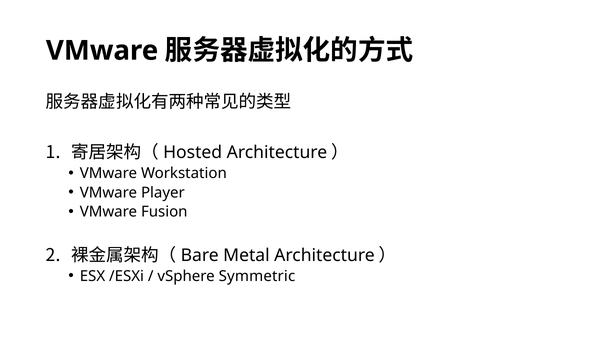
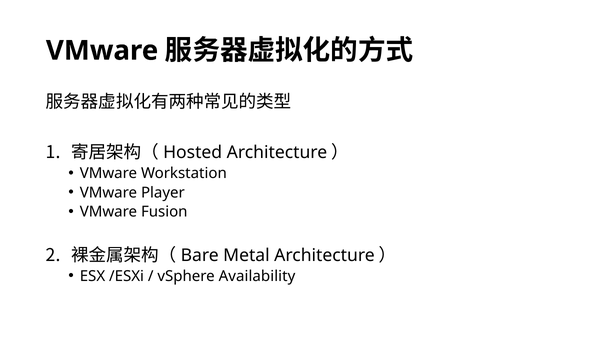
Symmetric: Symmetric -> Availability (257, 276)
